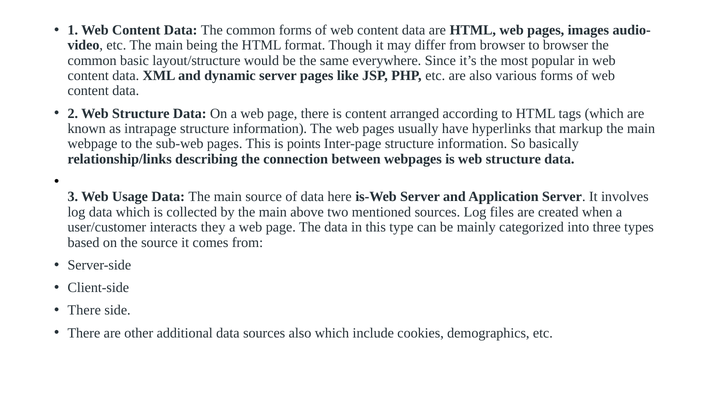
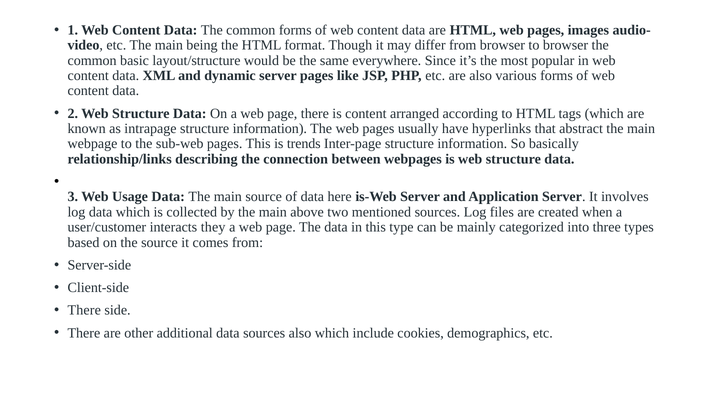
markup: markup -> abstract (581, 129)
points: points -> trends (304, 144)
